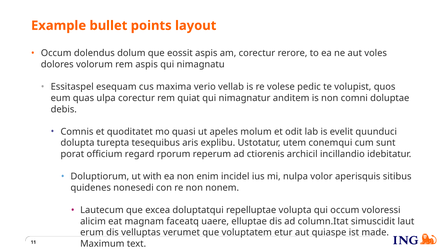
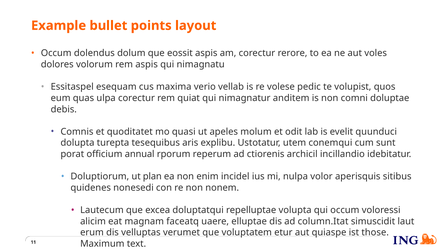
regard: regard -> annual (140, 154)
with: with -> plan (152, 176)
made: made -> those (375, 232)
